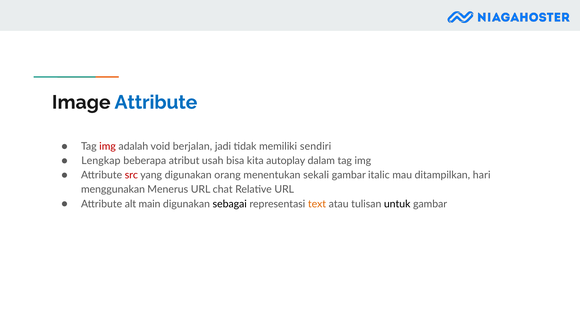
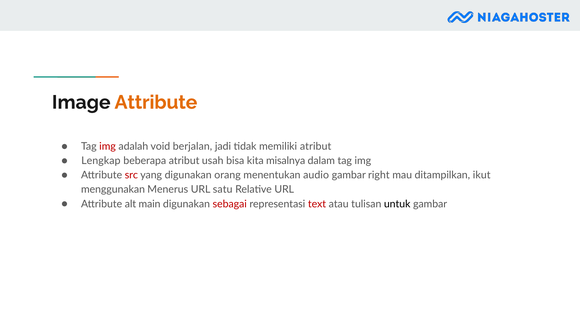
Attribute colour: blue -> orange (156, 102)
memiliki sendiri: sendiri -> atribut (316, 147)
autoplay: autoplay -> misalnya (286, 161)
sekali: sekali -> audio (316, 175)
italic: italic -> right (379, 175)
hari: hari -> ikut (482, 175)
chat: chat -> satu (223, 190)
sebagai colour: black -> red (230, 204)
text colour: orange -> red (317, 204)
